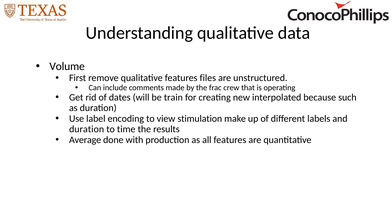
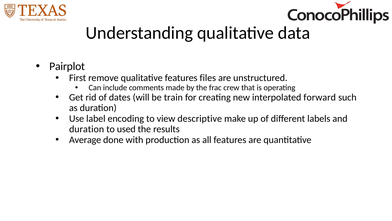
Volume: Volume -> Pairplot (67, 66)
because: because -> forward (320, 97)
stimulation: stimulation -> descriptive (200, 118)
time: time -> used (126, 129)
